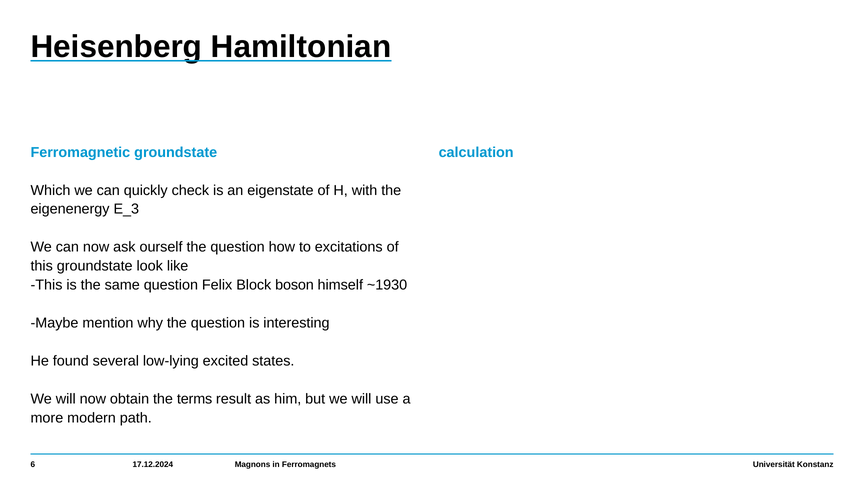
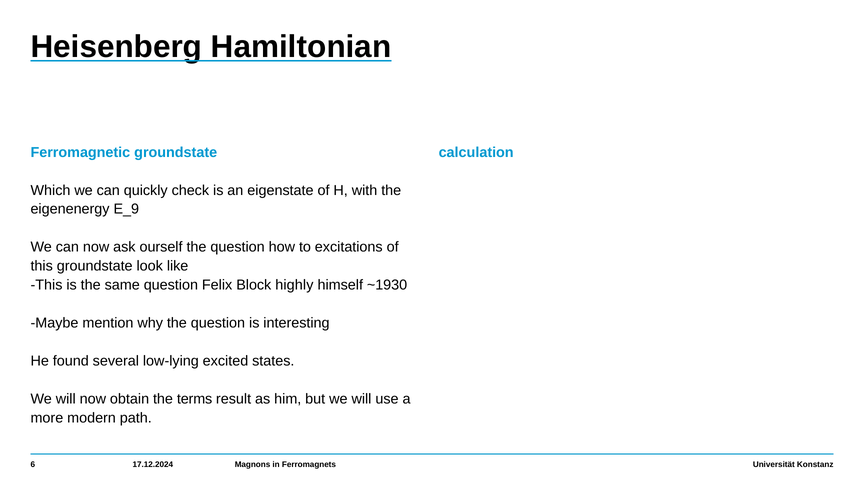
E_3: E_3 -> E_9 (126, 209)
boson: boson -> highly (294, 285)
